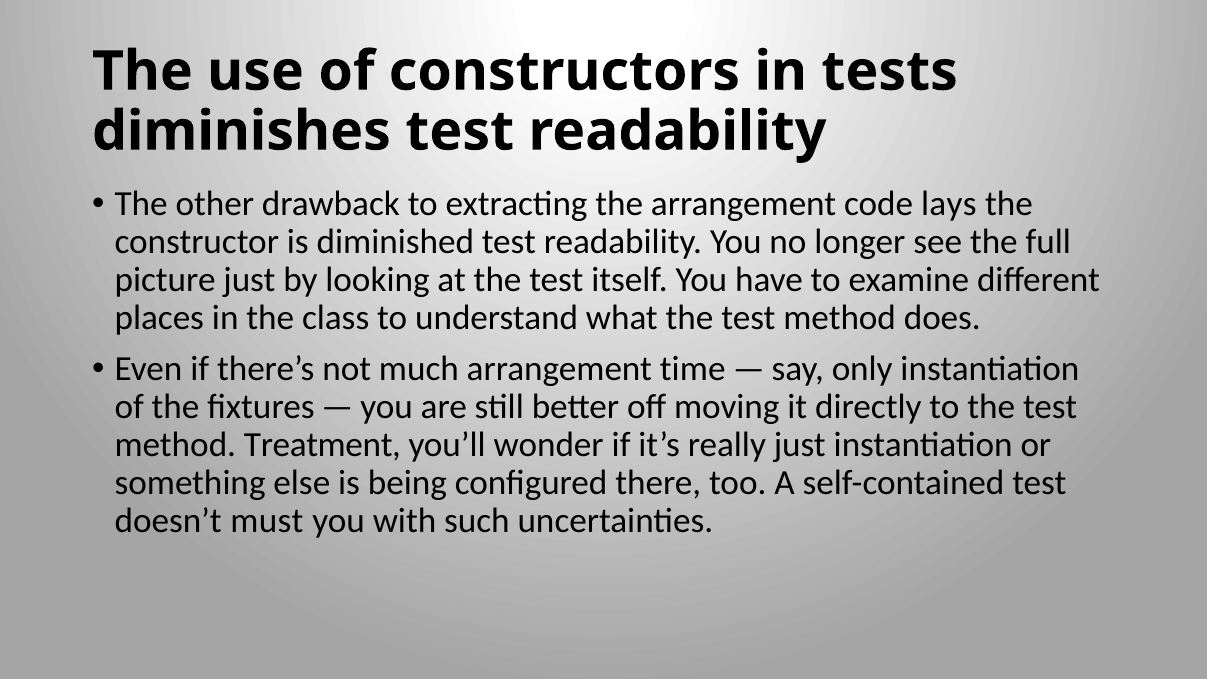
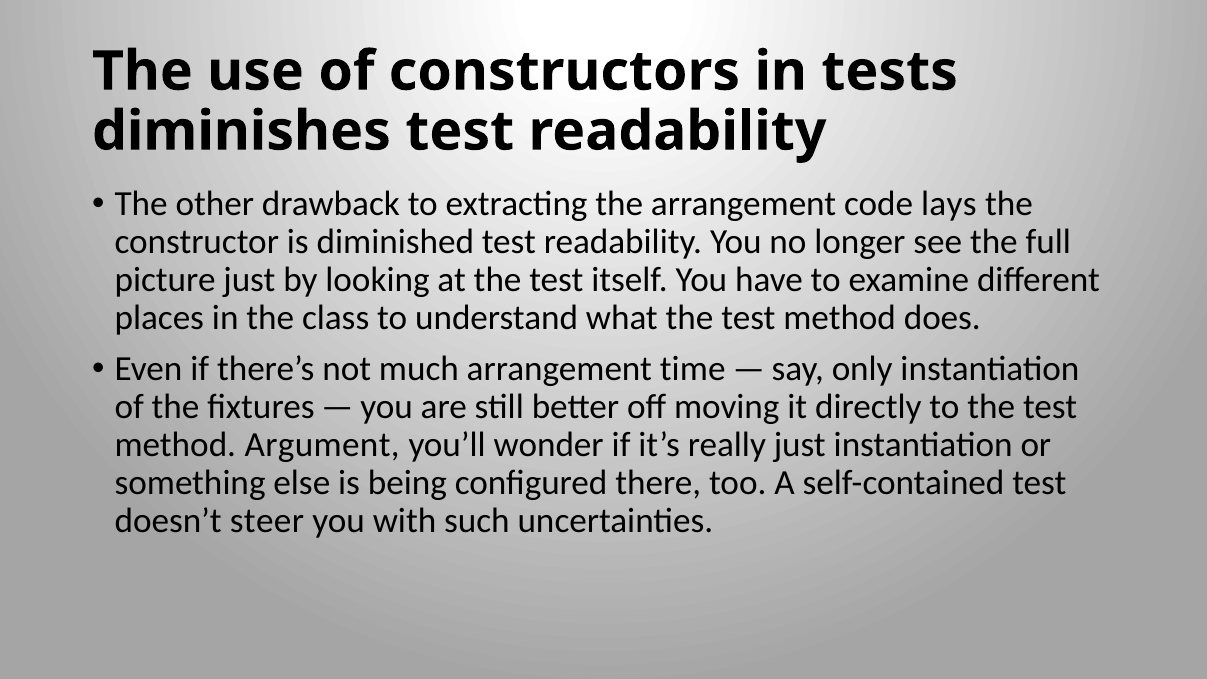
Treatment: Treatment -> Argument (322, 445)
must: must -> steer (267, 521)
